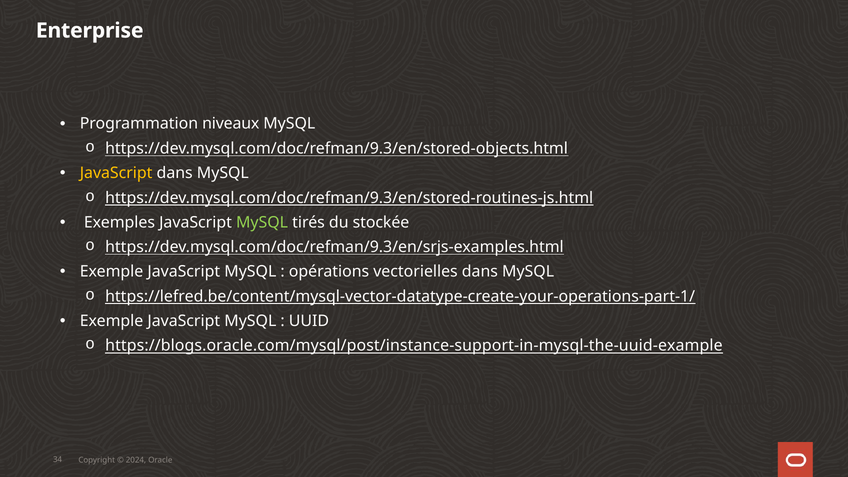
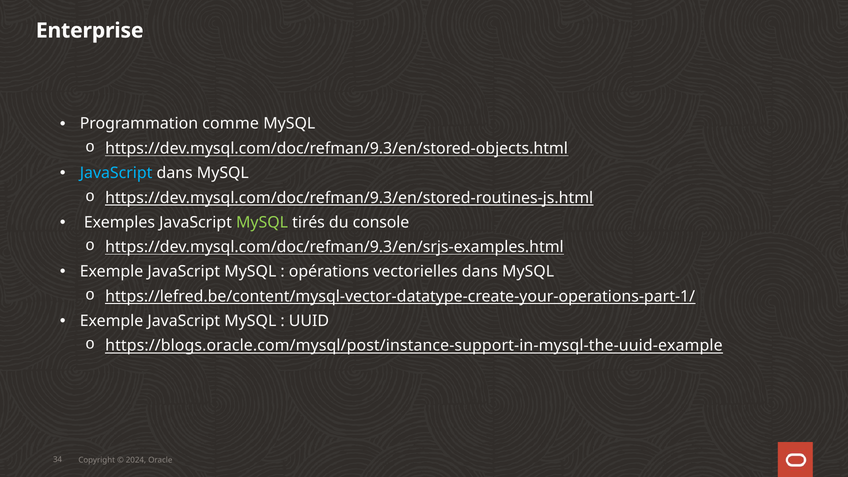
niveaux: niveaux -> comme (231, 124)
JavaScript colour: yellow -> light blue (116, 173)
stockée: stockée -> console (381, 222)
